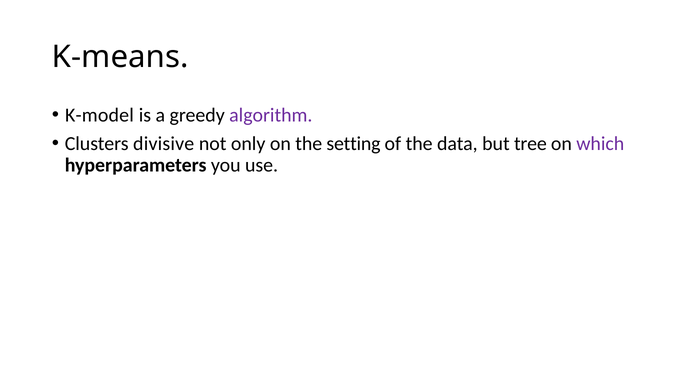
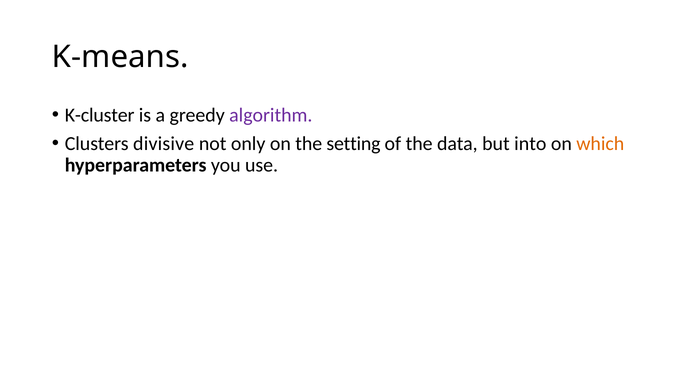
K-model: K-model -> K-cluster (100, 115)
tree: tree -> into (530, 144)
which colour: purple -> orange (600, 144)
